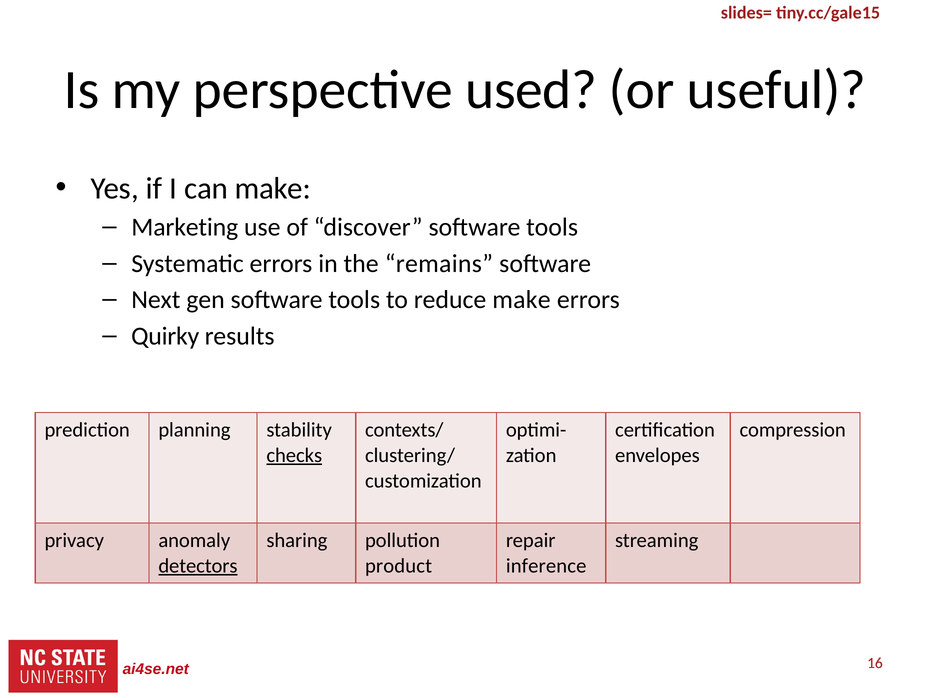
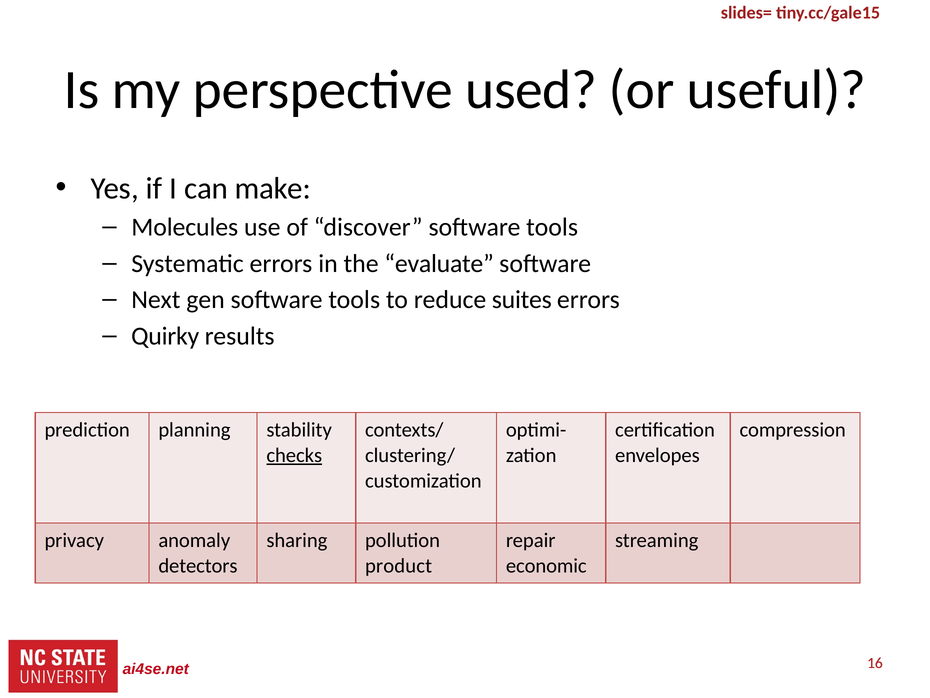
Marketing: Marketing -> Molecules (185, 227)
remains: remains -> evaluate (439, 263)
reduce make: make -> suites (522, 300)
detectors underline: present -> none (198, 566)
inference: inference -> economic (546, 566)
